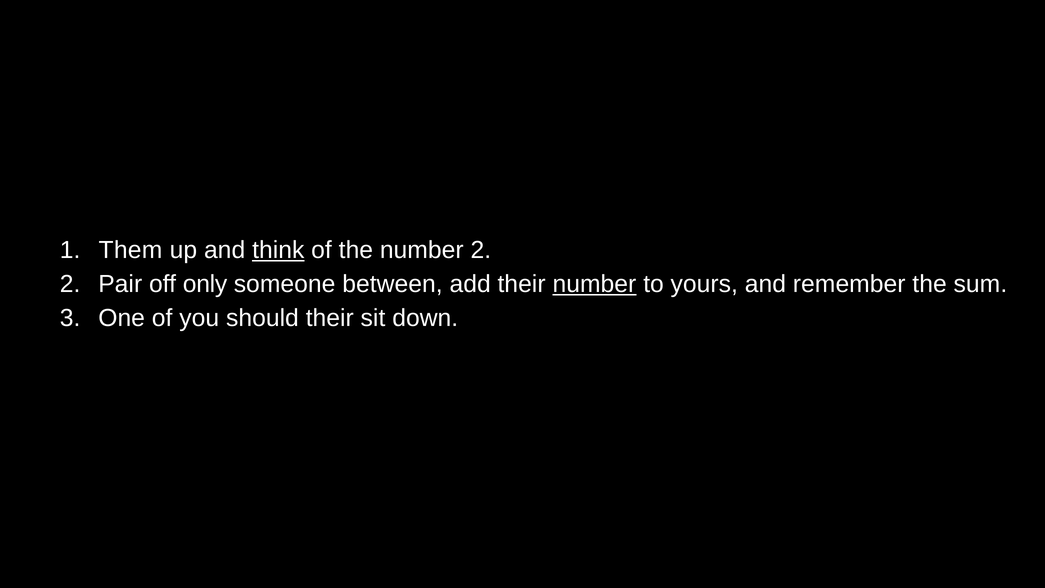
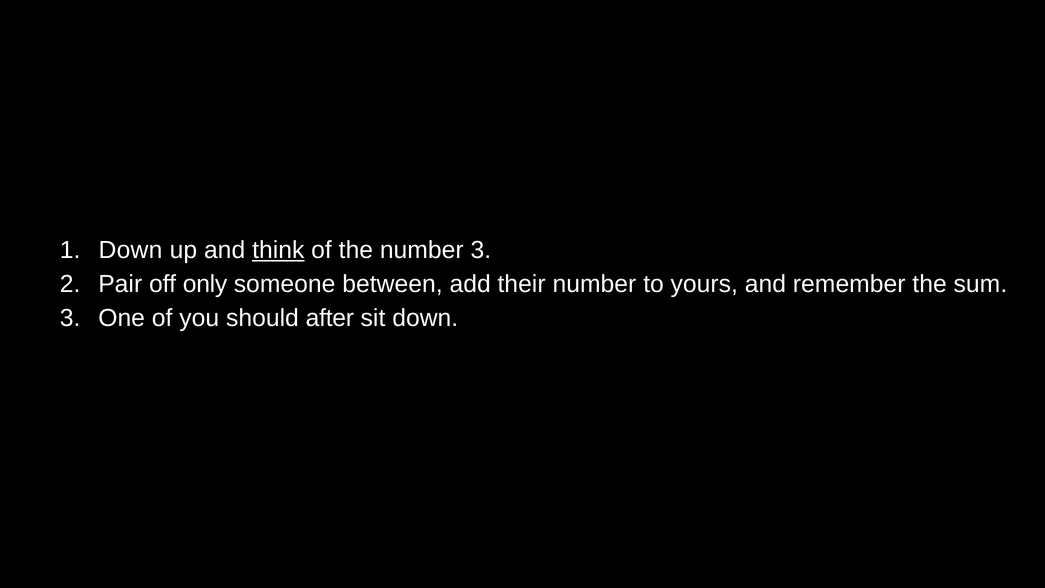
1 Them: Them -> Down (130, 250)
number 2: 2 -> 3 (481, 250)
number underline: present -> none (594, 284)
should their: their -> after (330, 318)
